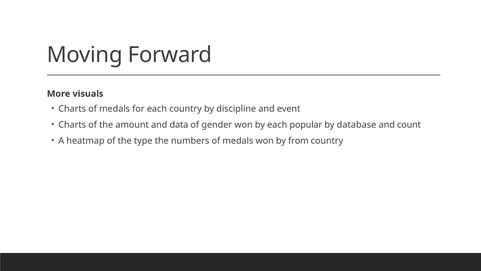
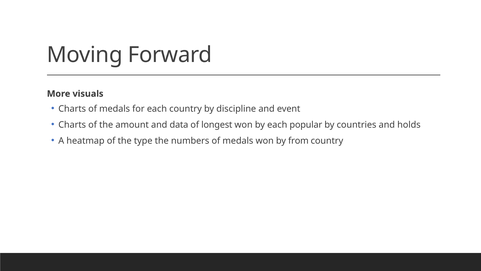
gender: gender -> longest (217, 125)
database: database -> countries (357, 125)
count: count -> holds (409, 125)
